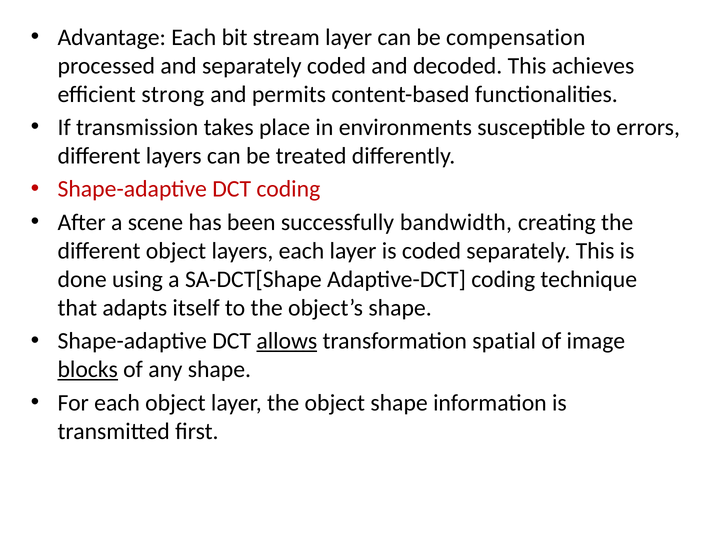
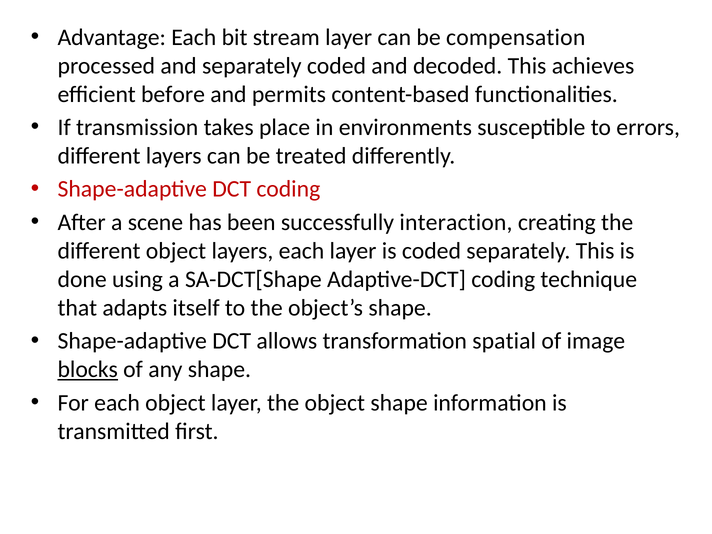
strong: strong -> before (173, 94)
bandwidth: bandwidth -> interaction (456, 222)
allows underline: present -> none (287, 341)
